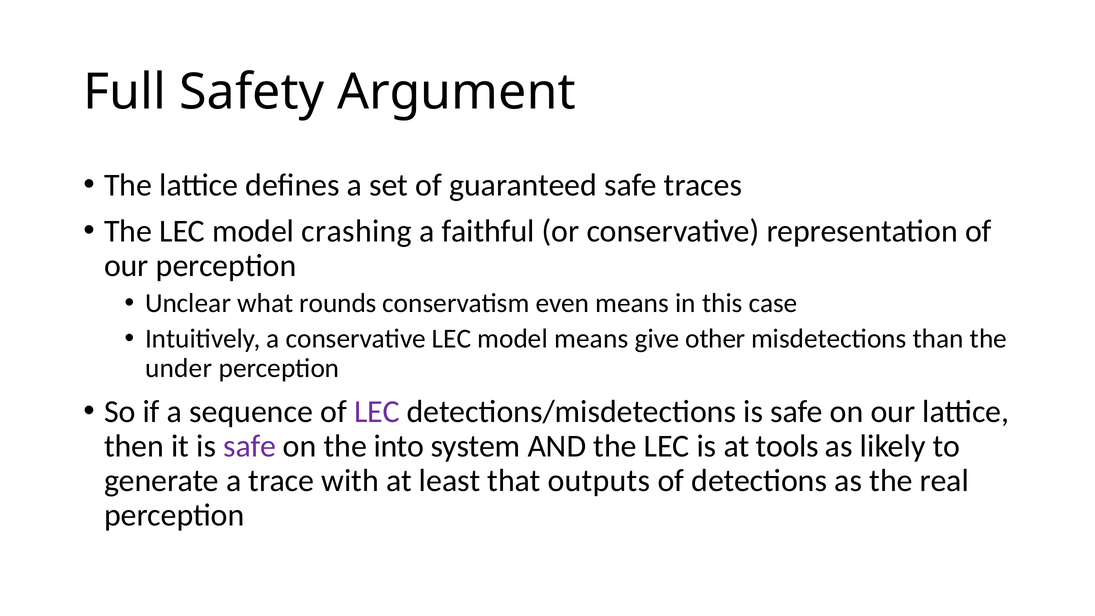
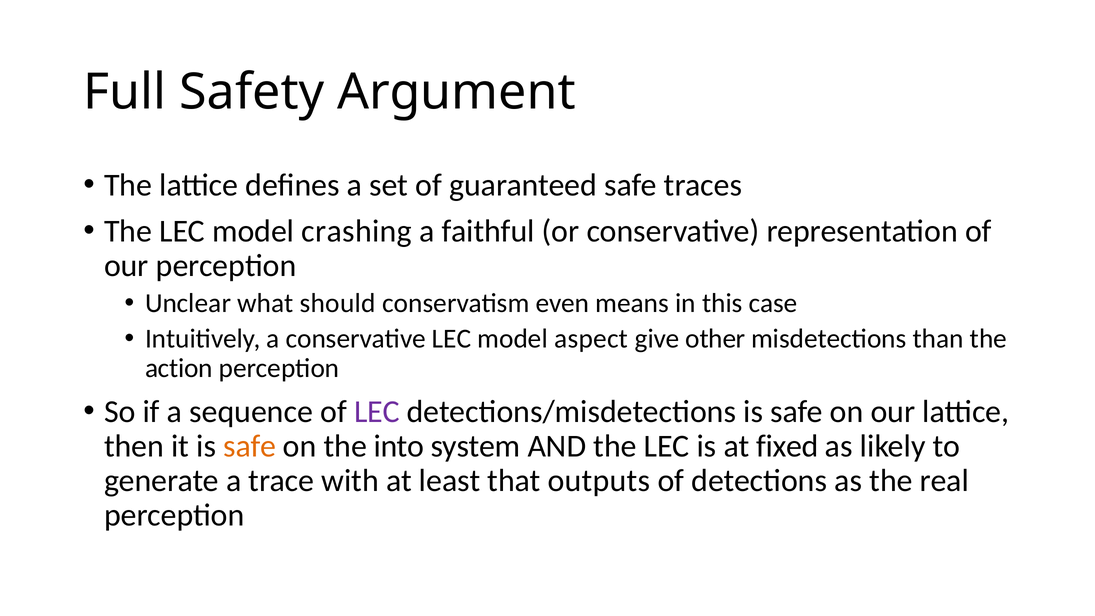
rounds: rounds -> should (338, 303)
model means: means -> aspect (591, 339)
under: under -> action (179, 368)
safe colour: purple -> orange (250, 446)
tools: tools -> fixed (787, 446)
